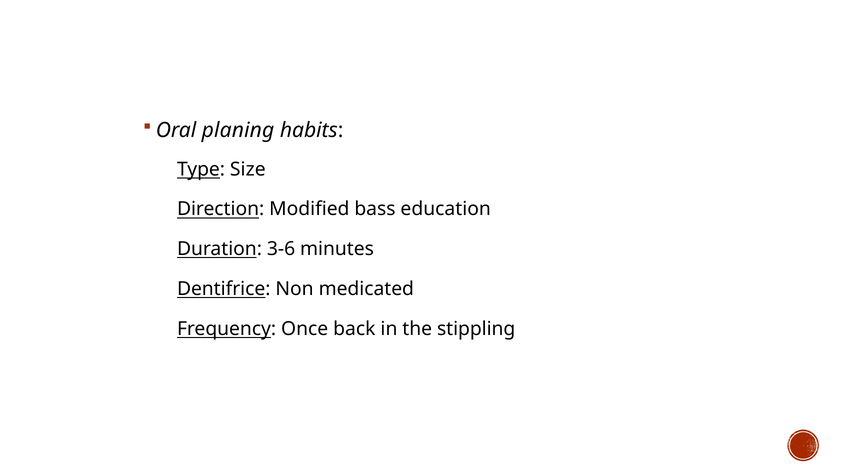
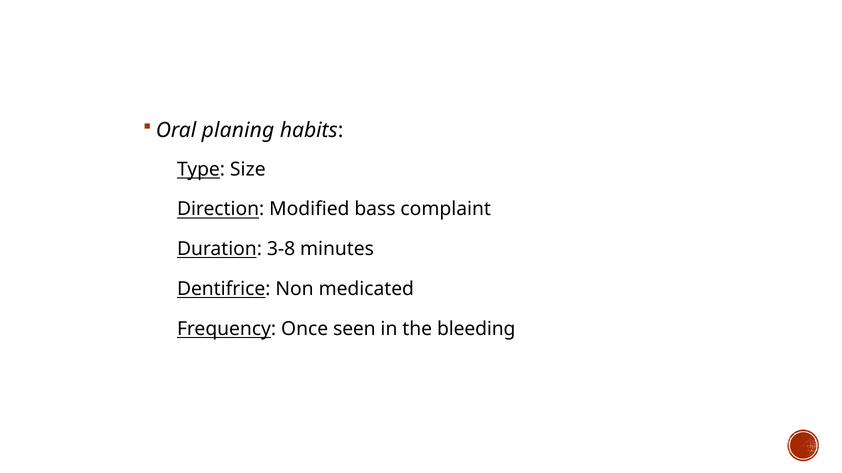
education: education -> complaint (446, 209)
3-6: 3-6 -> 3-8 (281, 249)
back: back -> seen (354, 329)
stippling: stippling -> bleeding (476, 329)
